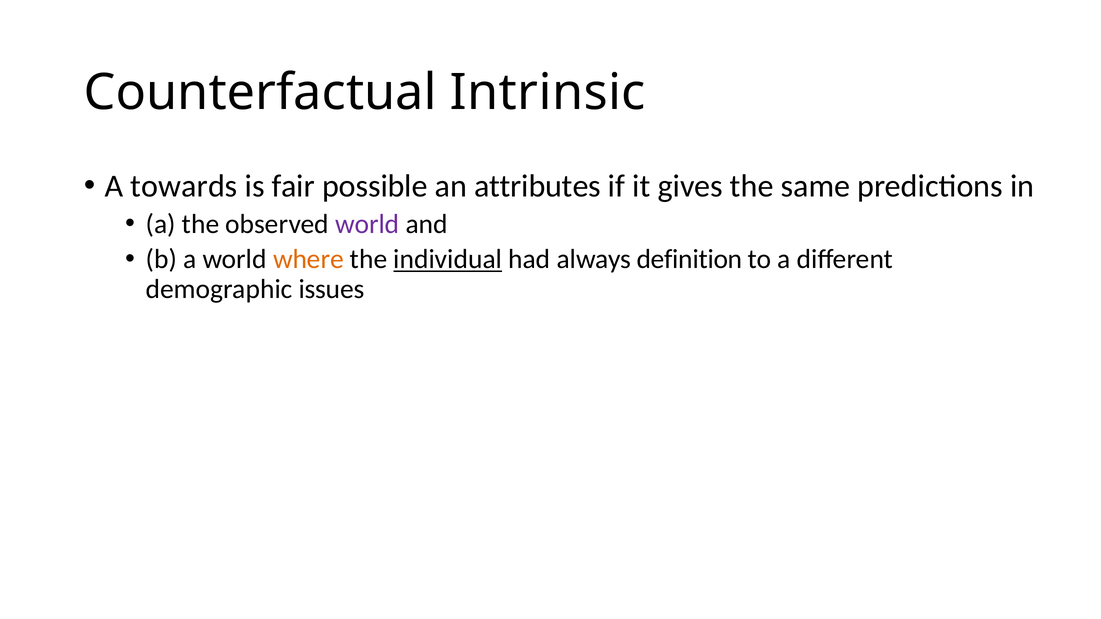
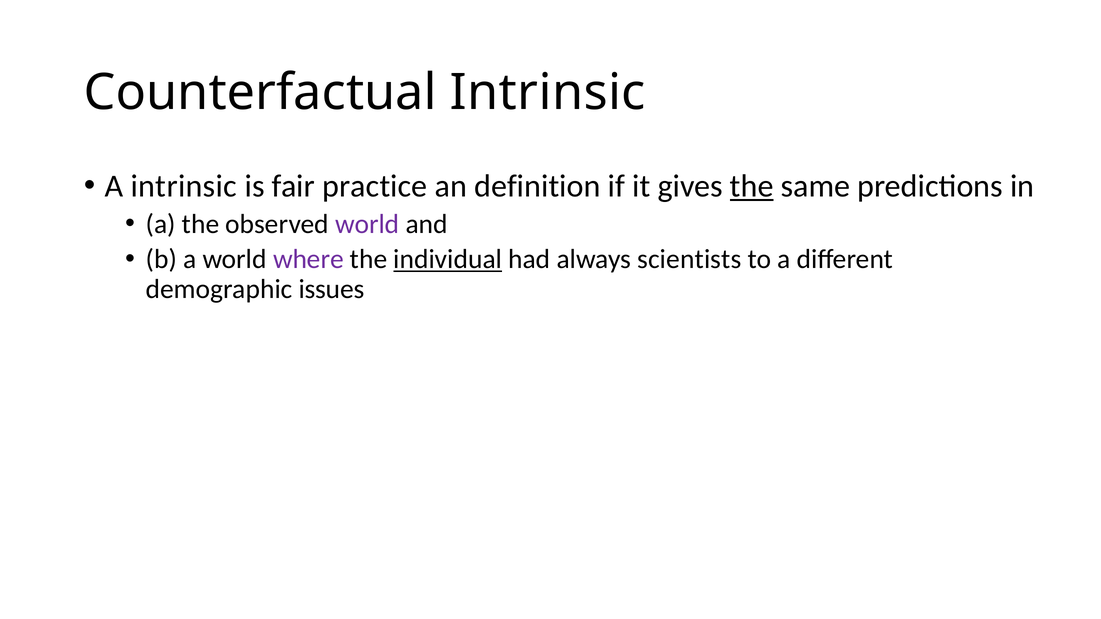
A towards: towards -> intrinsic (184, 186)
possible: possible -> practice (375, 186)
attributes: attributes -> definition (537, 186)
the underline: none -> present (752, 186)
where colour: orange -> purple (308, 260)
definition: definition -> scientists (689, 260)
